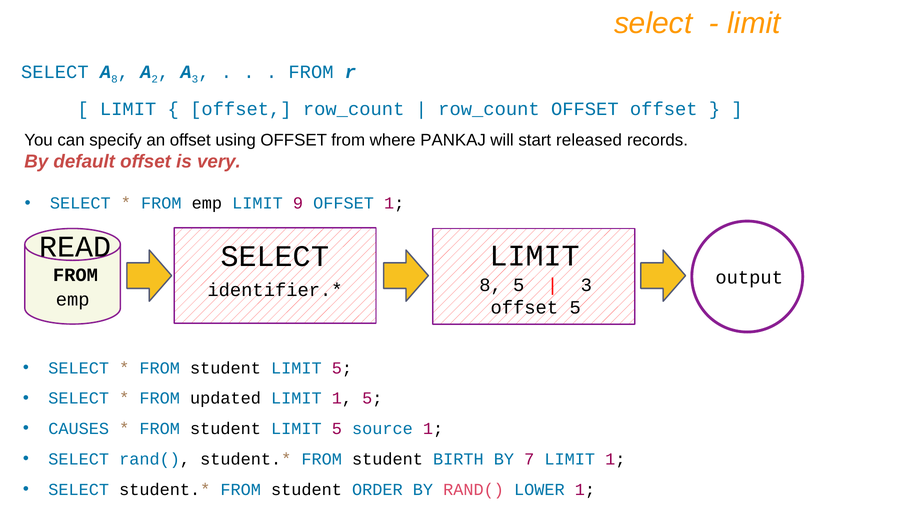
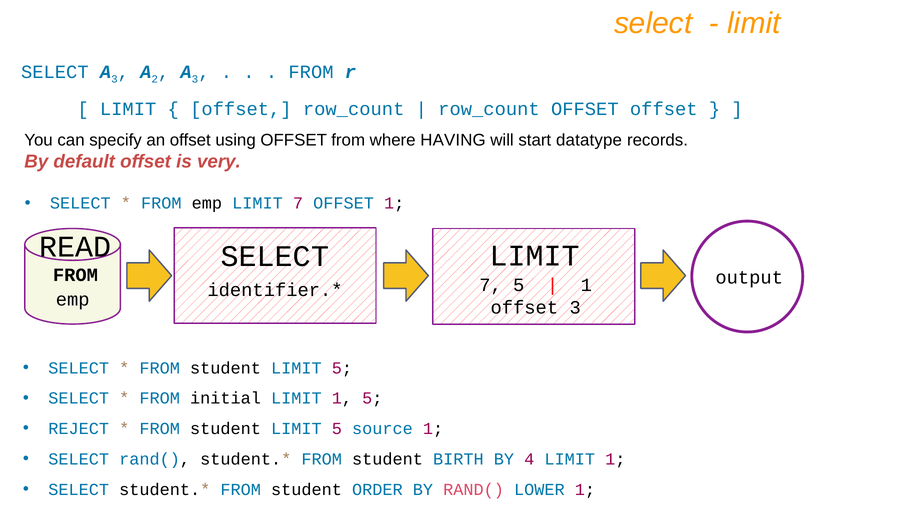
8: 8 -> 3 (114, 79)
PANKAJ: PANKAJ -> HAVING (453, 140)
released: released -> datatype (589, 140)
emp LIMIT 9: 9 -> 7 (298, 203)
8: 8 -> 7 (491, 285)
3: 3 -> 1 (586, 285)
offset 5: 5 -> 3 (575, 308)
updated: updated -> initial (225, 399)
CAUSES: CAUSES -> REJECT (79, 429)
7: 7 -> 4 (529, 459)
